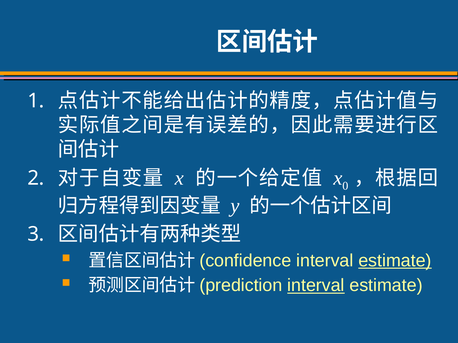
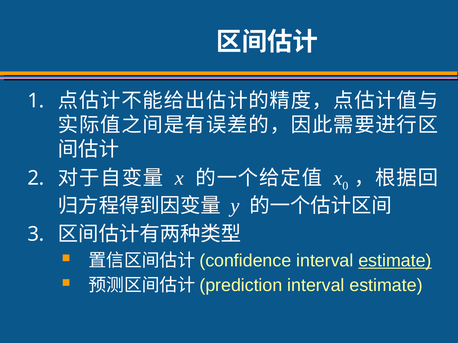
interval underline: present -> none (316, 286)
